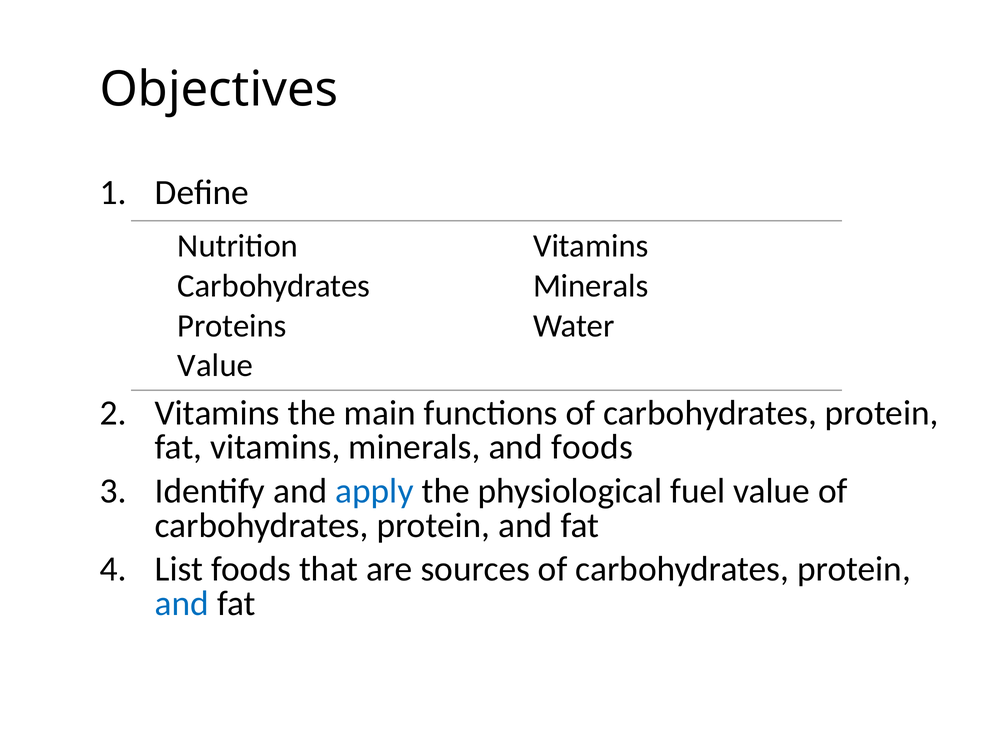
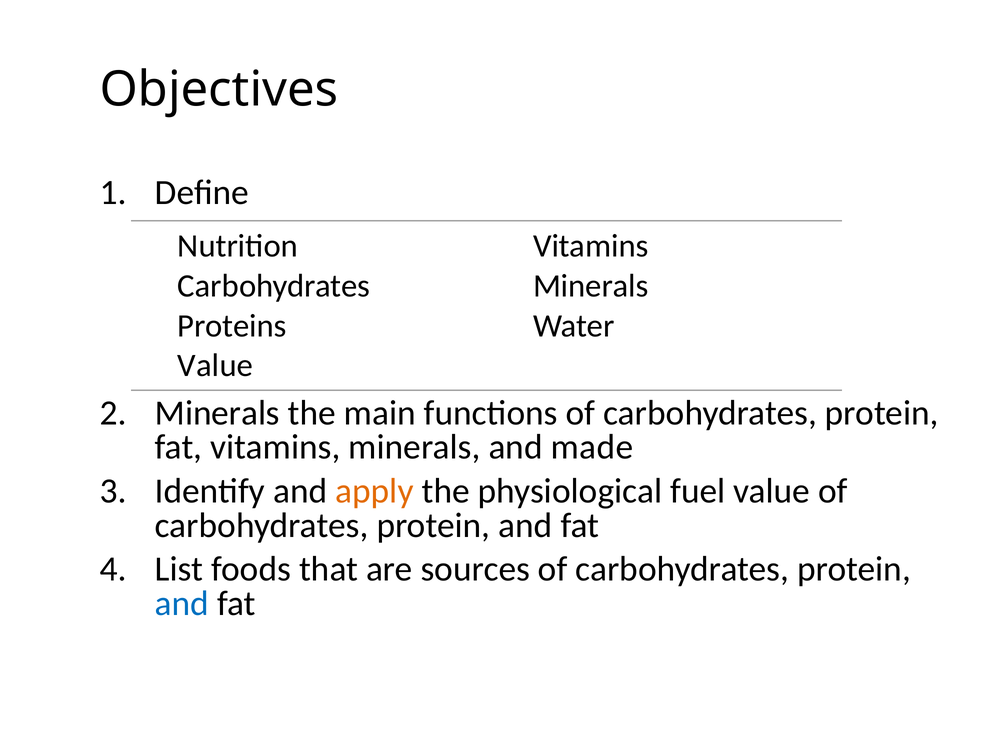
Vitamins: Vitamins -> Minerals (217, 413)
and foods: foods -> made (592, 447)
apply colour: blue -> orange (374, 491)
